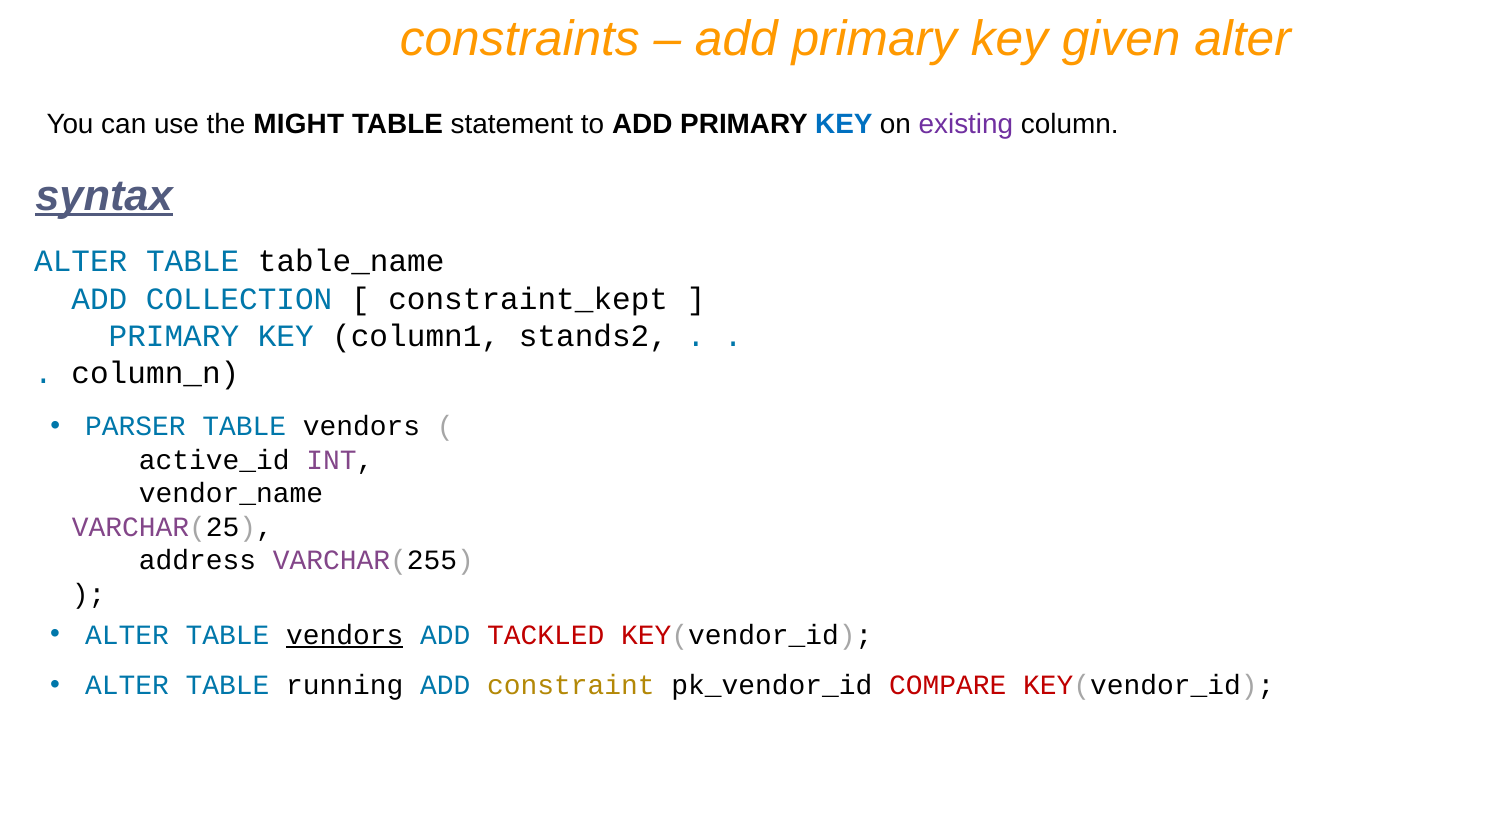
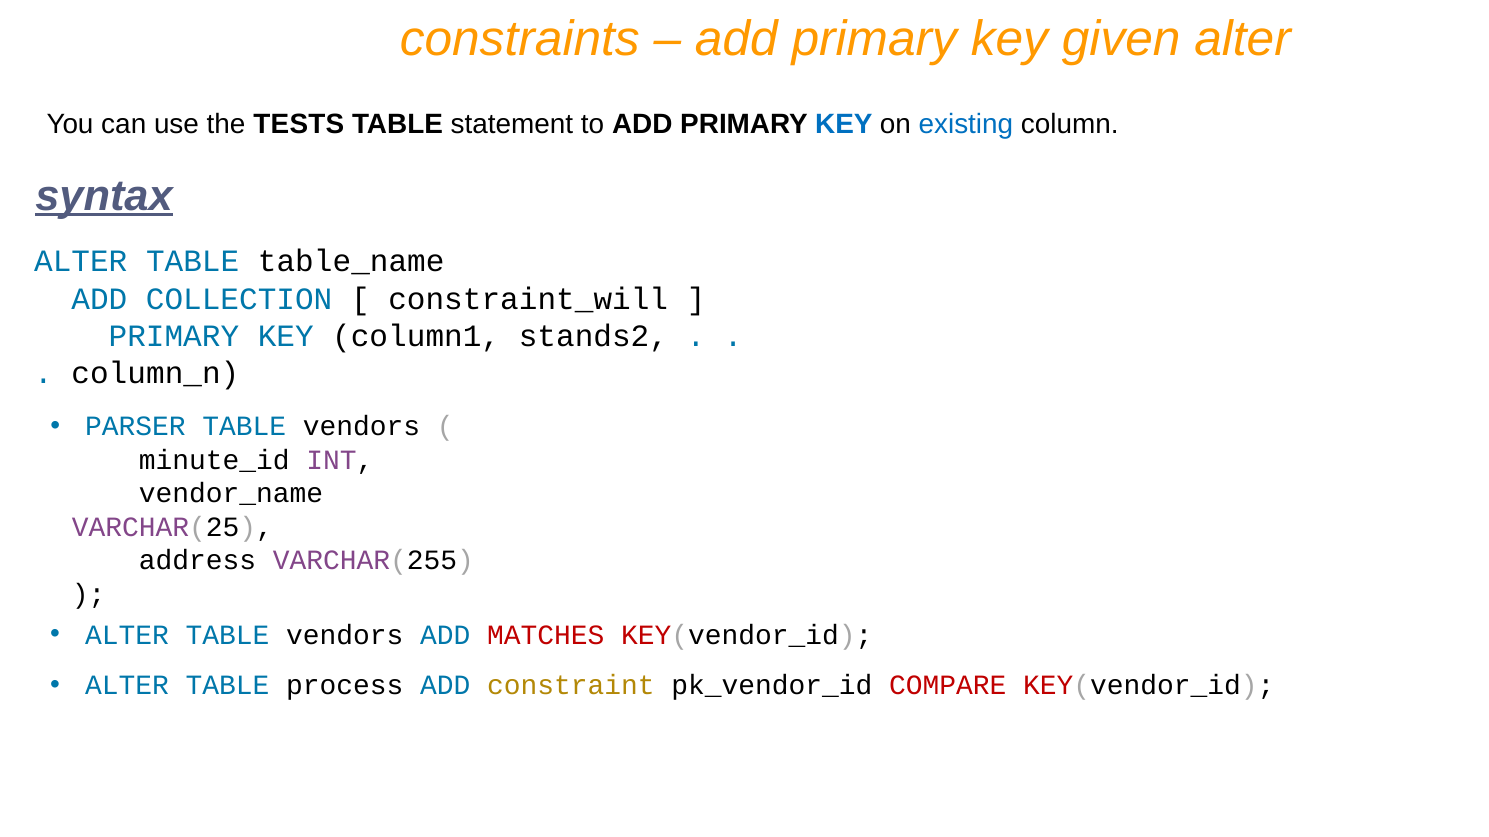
MIGHT: MIGHT -> TESTS (299, 124)
existing colour: purple -> blue (966, 124)
constraint_kept: constraint_kept -> constraint_will (528, 299)
active_id: active_id -> minute_id (214, 460)
vendors underline: present -> none (345, 636)
TACKLED: TACKLED -> MATCHES (546, 636)
running: running -> process (345, 686)
